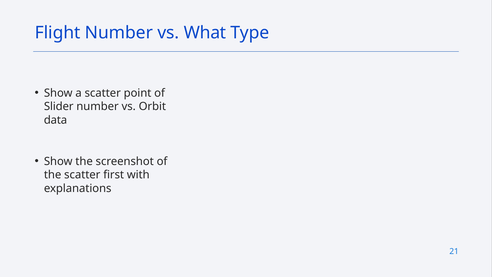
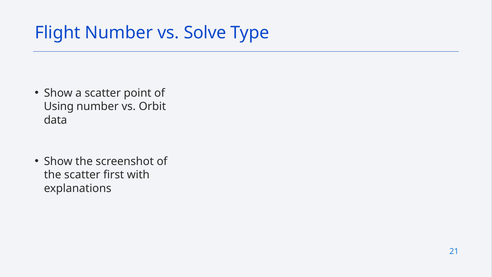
What: What -> Solve (205, 33)
Slider: Slider -> Using (59, 106)
